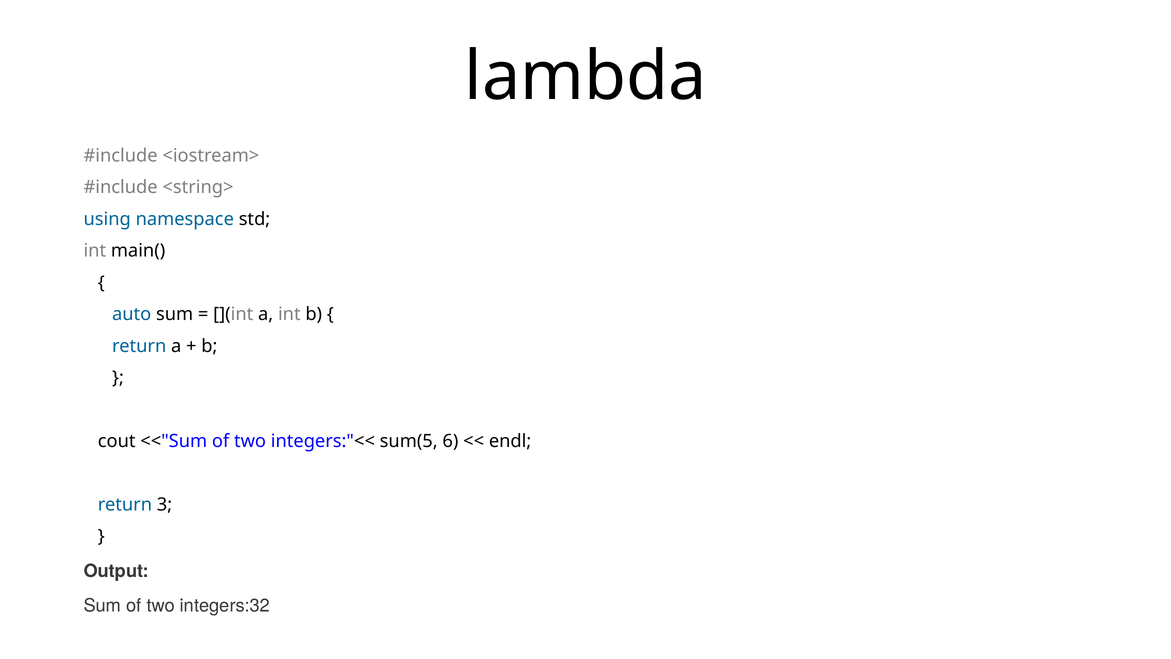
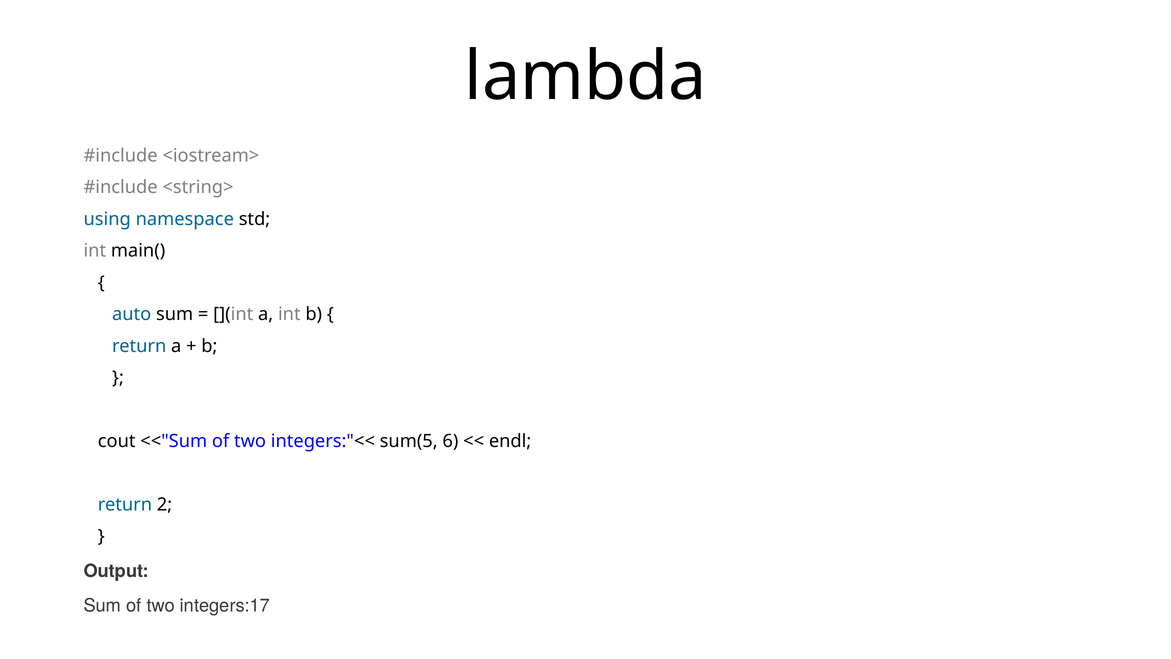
3: 3 -> 2 (165, 504)
integers:32: integers:32 -> integers:17 (225, 606)
